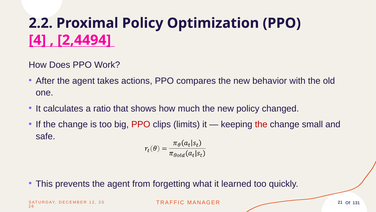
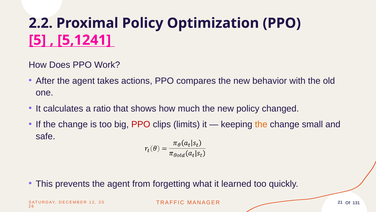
4: 4 -> 5 (37, 40)
2,4494: 2,4494 -> 5,1241 (84, 40)
the colour: red -> orange (261, 124)
